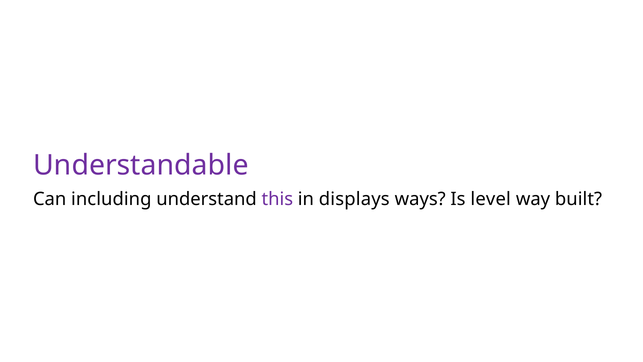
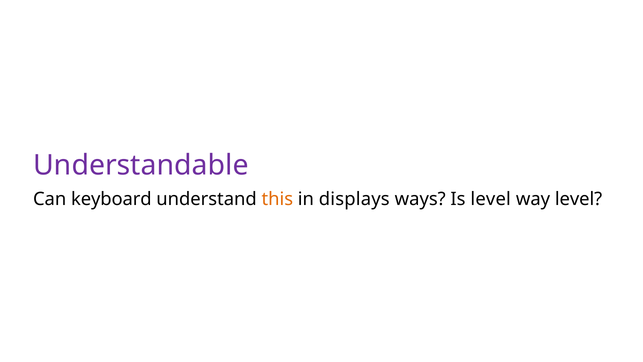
including: including -> keyboard (111, 199)
this colour: purple -> orange (277, 199)
way built: built -> level (579, 199)
